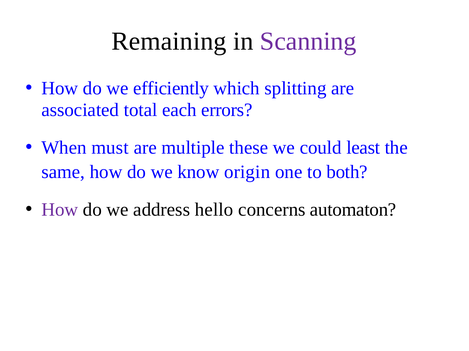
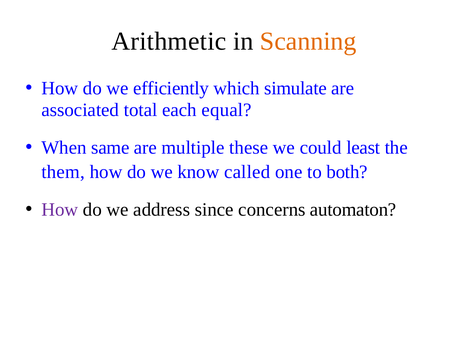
Remaining: Remaining -> Arithmetic (169, 41)
Scanning colour: purple -> orange (308, 41)
splitting: splitting -> simulate (296, 88)
errors: errors -> equal (227, 110)
must: must -> same (110, 148)
same: same -> them (63, 172)
origin: origin -> called (247, 172)
hello: hello -> since (214, 210)
